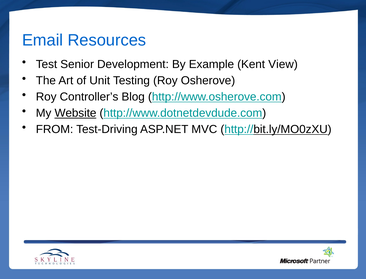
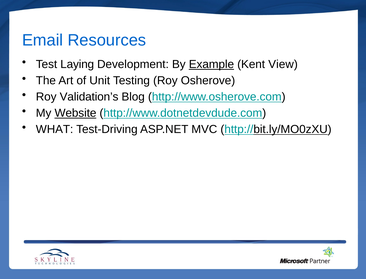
Senior: Senior -> Laying (77, 64)
Example underline: none -> present (211, 64)
Controller’s: Controller’s -> Validation’s (89, 97)
FROM: FROM -> WHAT (55, 129)
